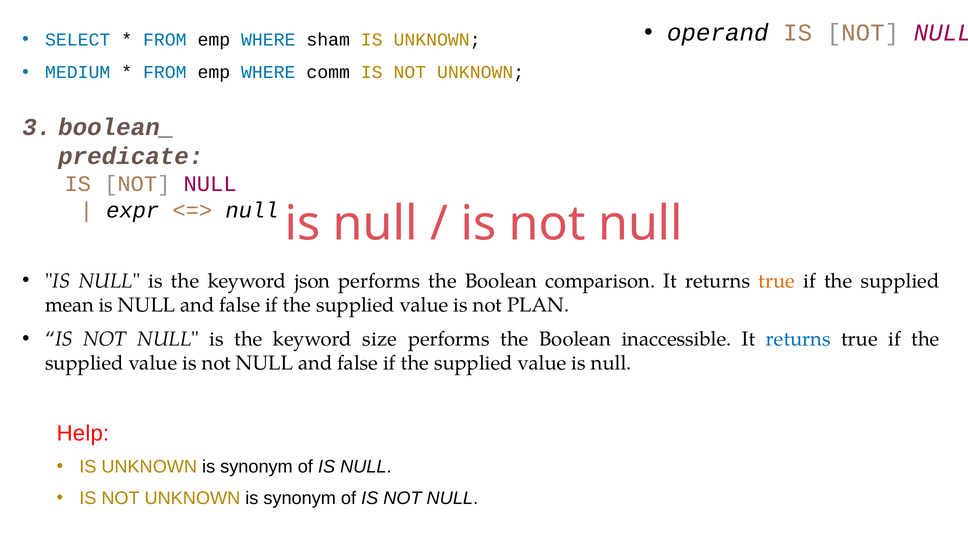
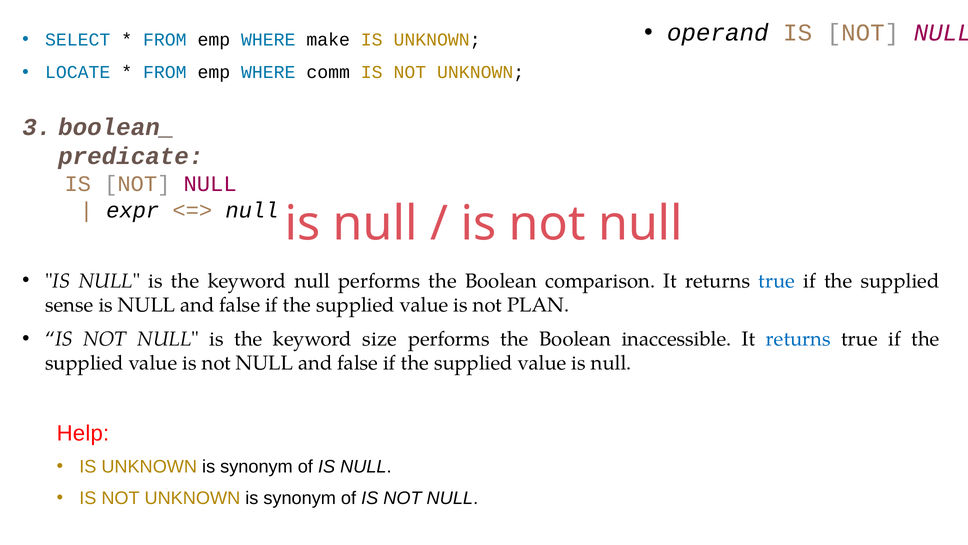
sham: sham -> make (328, 40)
MEDIUM: MEDIUM -> LOCATE (78, 72)
keyword json: json -> null (312, 281)
true colour: orange -> blue (777, 281)
mean: mean -> sense (69, 305)
